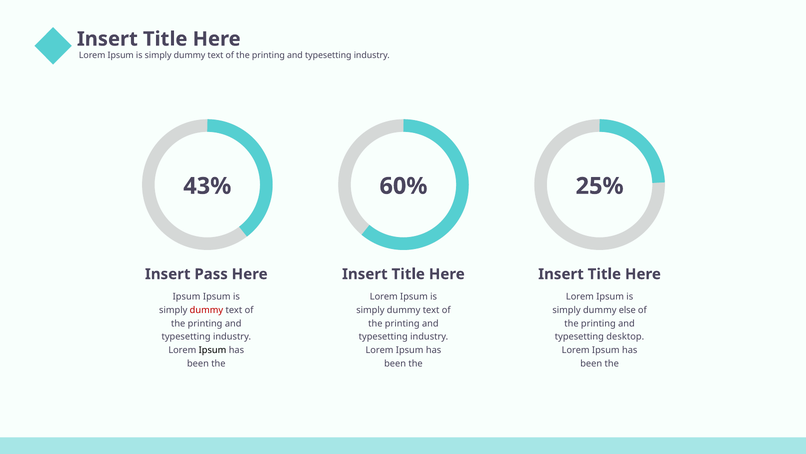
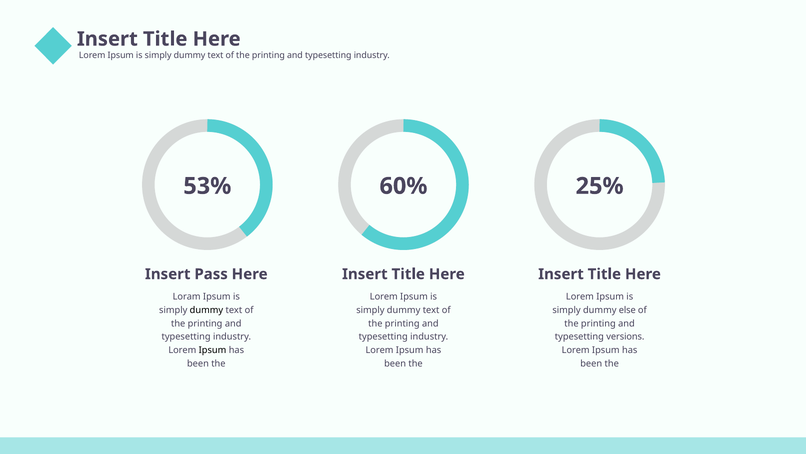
43%: 43% -> 53% (207, 186)
Ipsum: Ipsum -> Loram (187, 296)
dummy colour: red -> black (206, 310)
desktop: desktop -> versions (625, 336)
